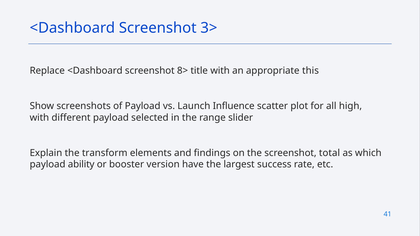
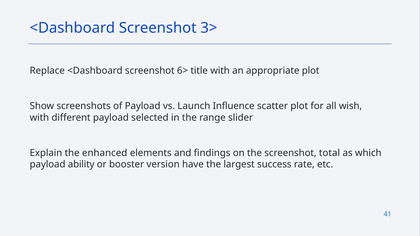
8>: 8> -> 6> (183, 71)
appropriate this: this -> plot (311, 71)
high: high -> wish (351, 106)
transform: transform -> enhanced (105, 153)
